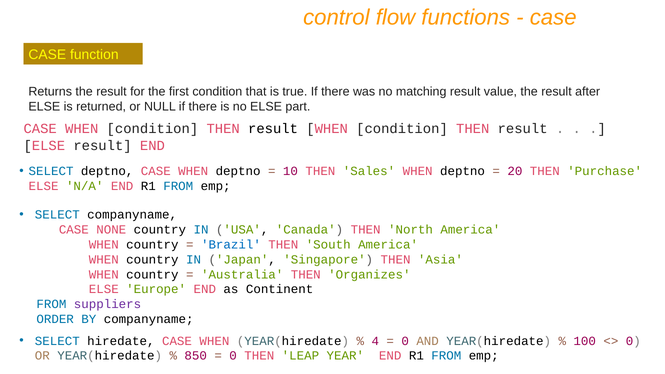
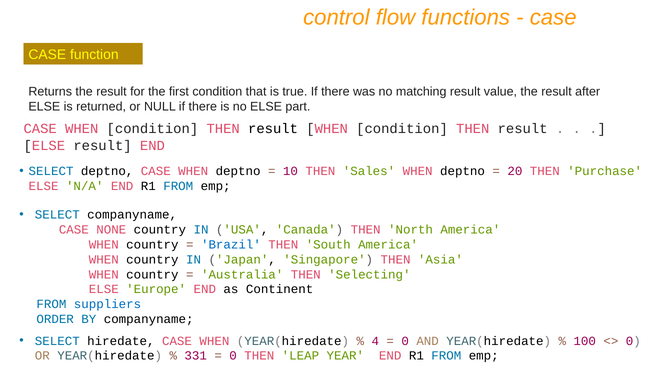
Organizes: Organizes -> Selecting (369, 274)
suppliers colour: purple -> blue (108, 304)
850: 850 -> 331 (196, 356)
